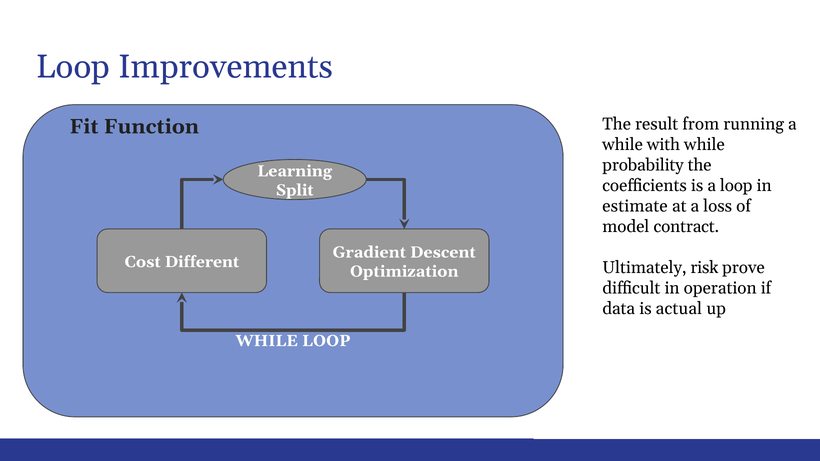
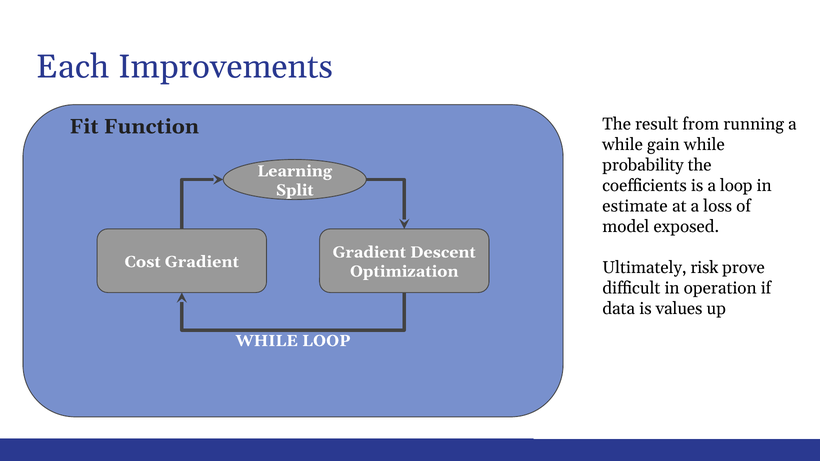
Loop: Loop -> Each (73, 67)
with: with -> gain (663, 145)
contract: contract -> exposed (686, 227)
Cost Different: Different -> Gradient (202, 262)
actual: actual -> values (679, 309)
